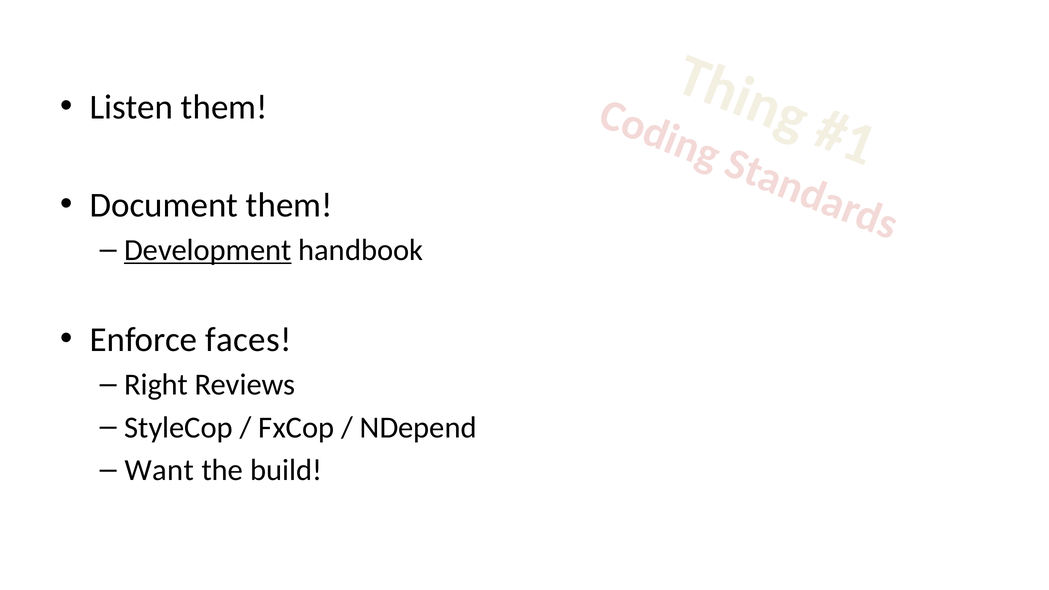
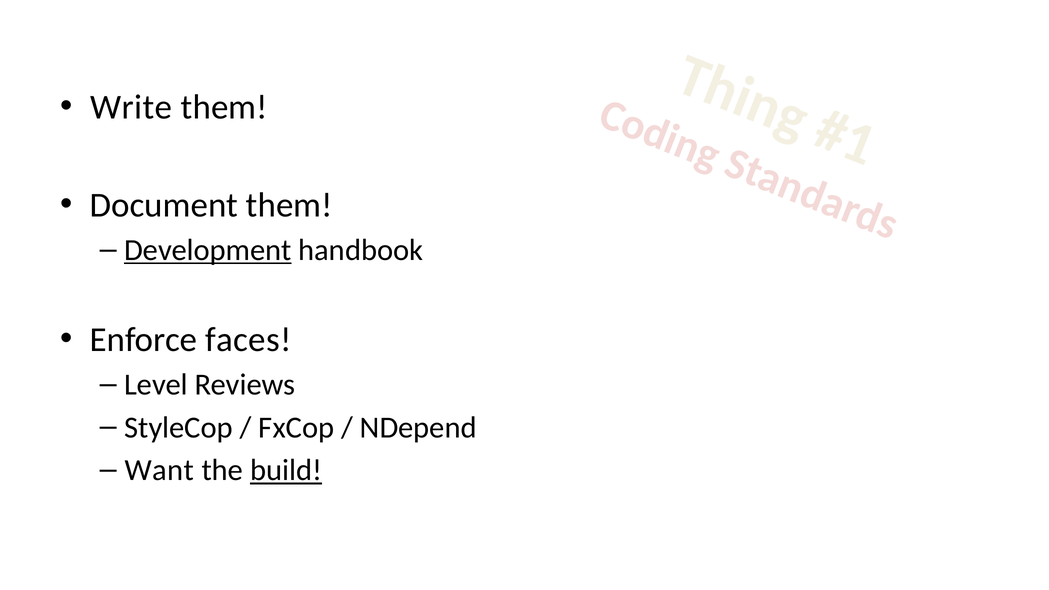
Listen: Listen -> Write (131, 107)
Right: Right -> Level (156, 385)
build underline: none -> present (286, 470)
